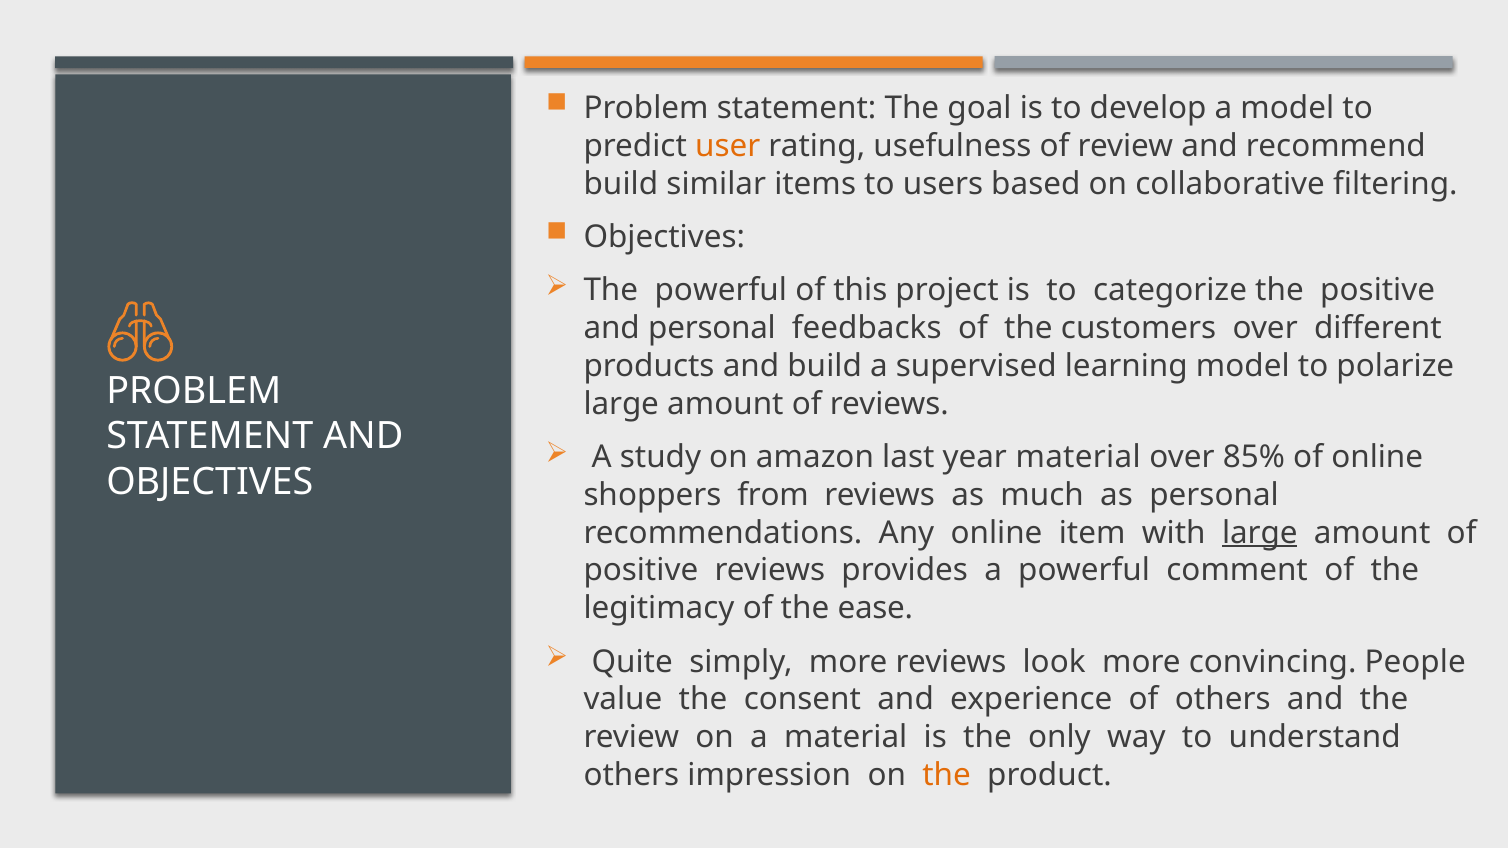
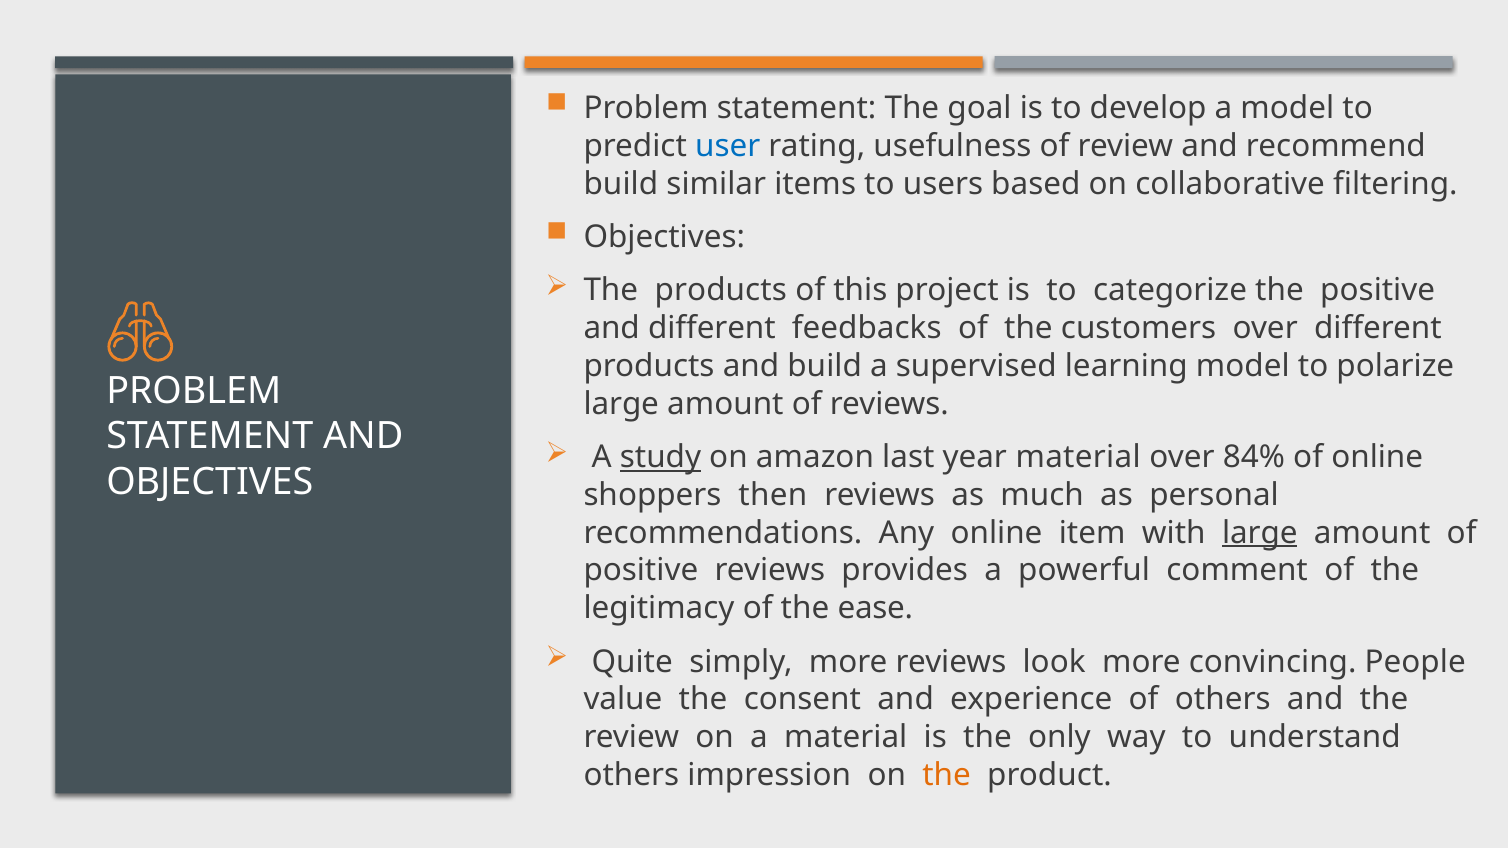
user colour: orange -> blue (728, 146)
The powerful: powerful -> products (721, 291)
and personal: personal -> different (712, 328)
study underline: none -> present (661, 457)
85%: 85% -> 84% (1254, 457)
from: from -> then (773, 495)
